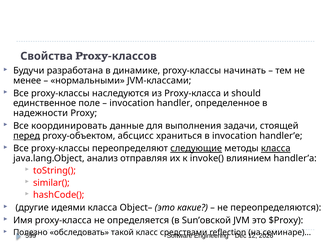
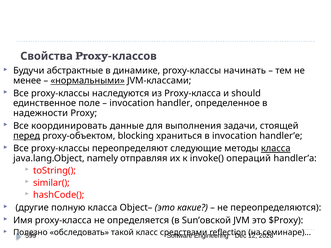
разработана: разработана -> абстрактные (75, 71)
нормальными underline: none -> present (88, 81)
абсцисс: абсцисс -> blocking (136, 136)
следующие underline: present -> none (196, 149)
анализ: анализ -> namely (102, 158)
влиянием: влиянием -> операций (249, 158)
идеями: идеями -> полную (68, 208)
